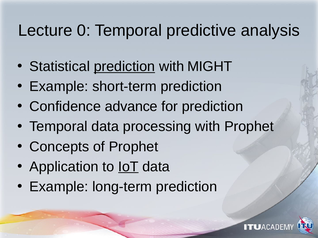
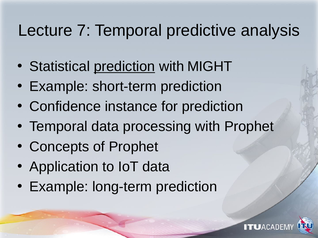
0: 0 -> 7 (84, 31)
advance: advance -> instance (131, 107)
IoT underline: present -> none (128, 167)
